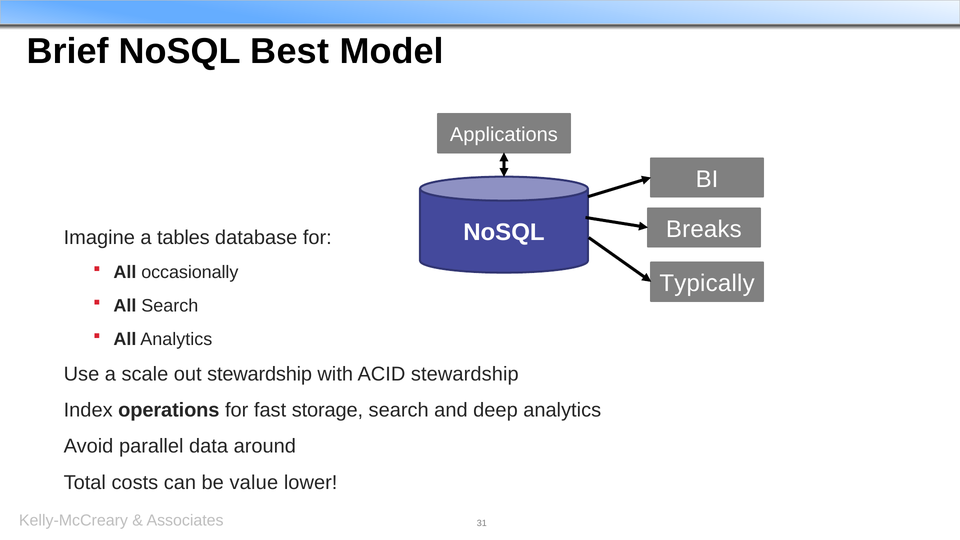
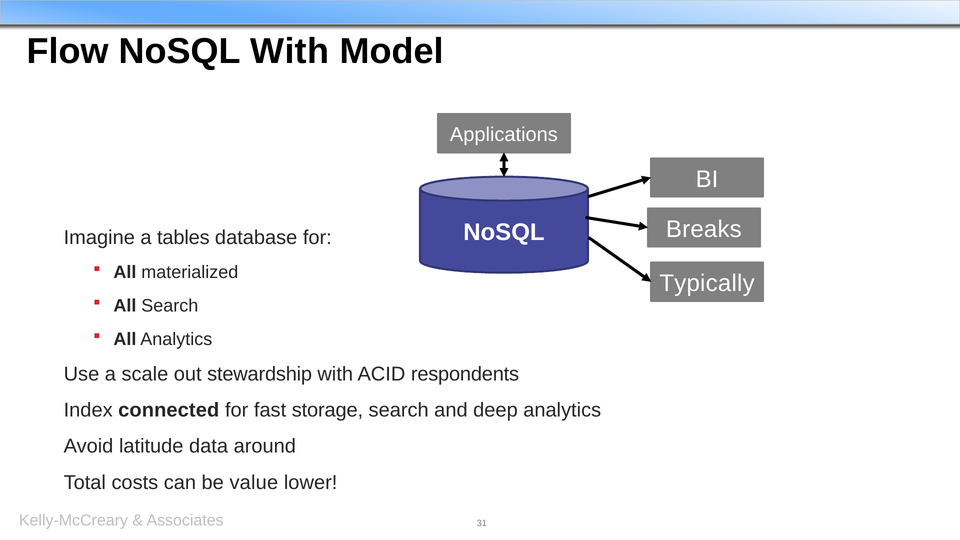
Brief: Brief -> Flow (68, 51)
NoSQL Best: Best -> With (290, 51)
occasionally: occasionally -> materialized (190, 272)
ACID stewardship: stewardship -> respondents (465, 374)
operations: operations -> connected (169, 410)
parallel: parallel -> latitude (151, 446)
